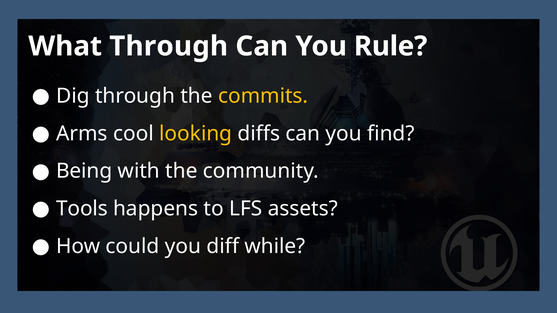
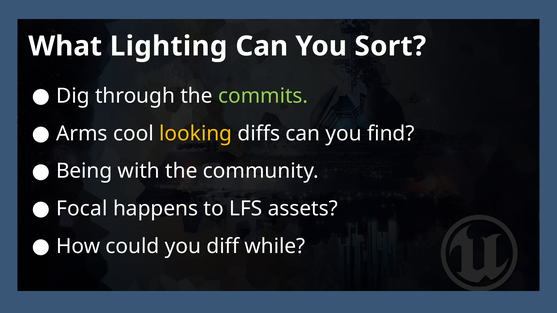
What Through: Through -> Lighting (169, 46)
Rule: Rule -> Sort (390, 46)
commits colour: yellow -> light green (263, 96)
Tools: Tools -> Focal (82, 209)
